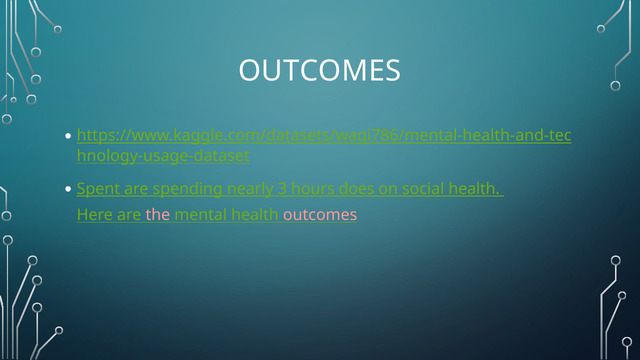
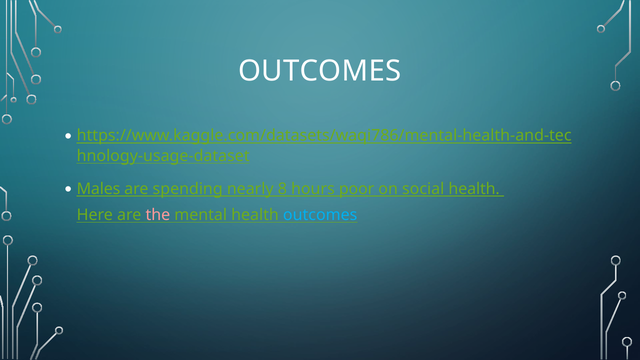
Spent: Spent -> Males (98, 189)
3: 3 -> 8 (282, 189)
does: does -> poor (357, 189)
outcomes colour: pink -> light blue (320, 215)
